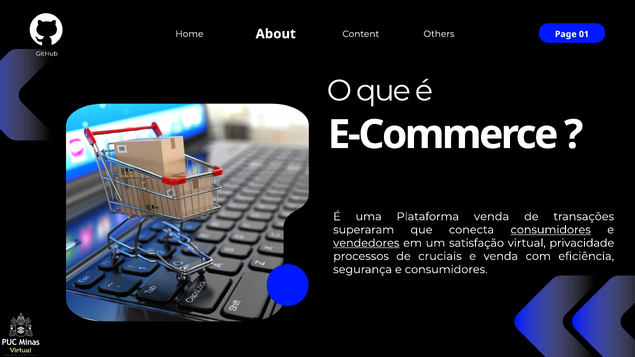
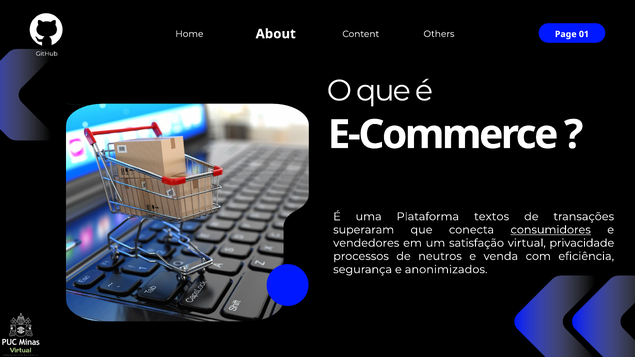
Plataforma venda: venda -> textos (492, 217)
vendedores underline: present -> none (366, 243)
cruciais: cruciais -> neutros (440, 256)
e consumidores: consumidores -> anonimizados (446, 270)
